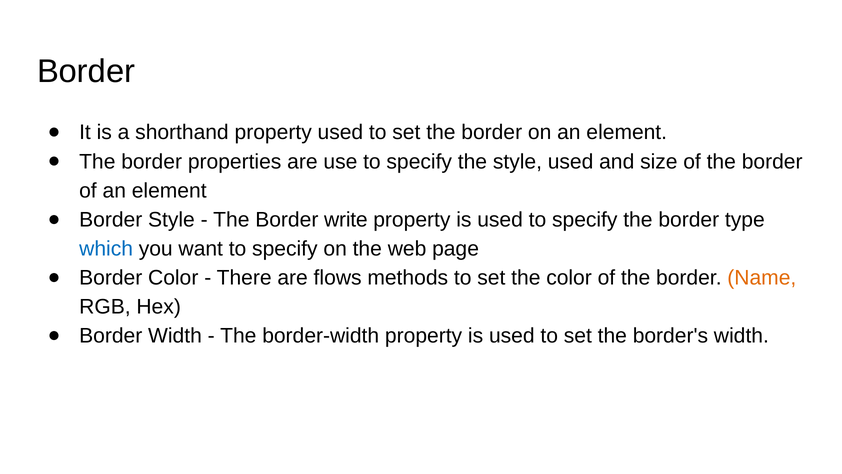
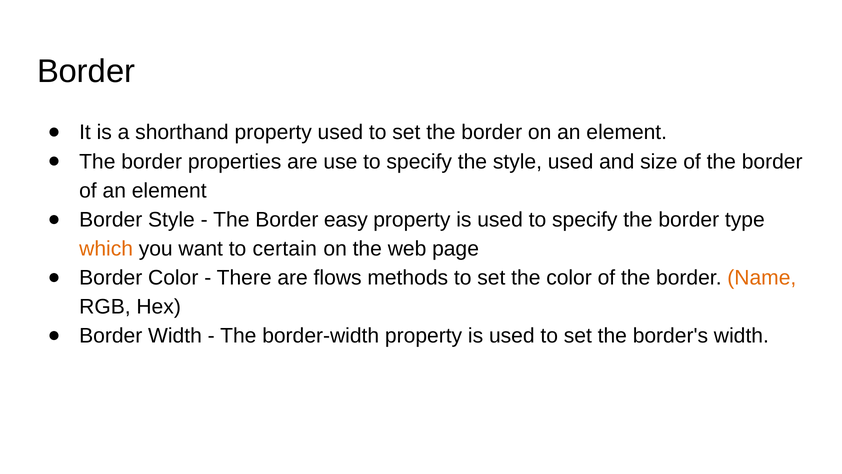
write: write -> easy (346, 220)
which colour: blue -> orange (106, 249)
want to specify: specify -> certain (285, 249)
